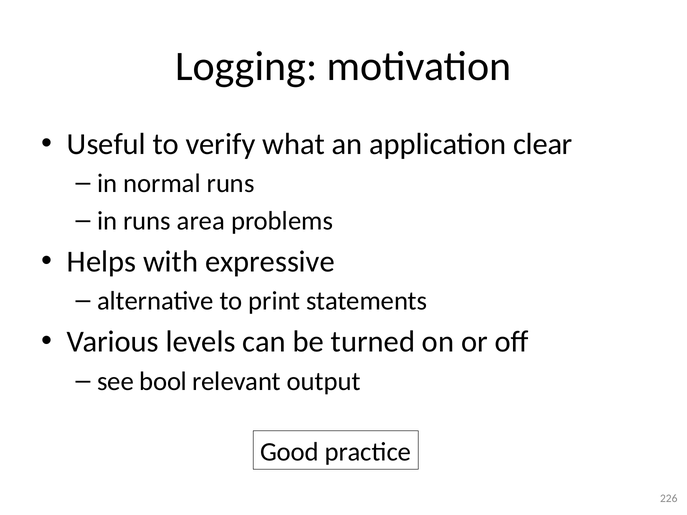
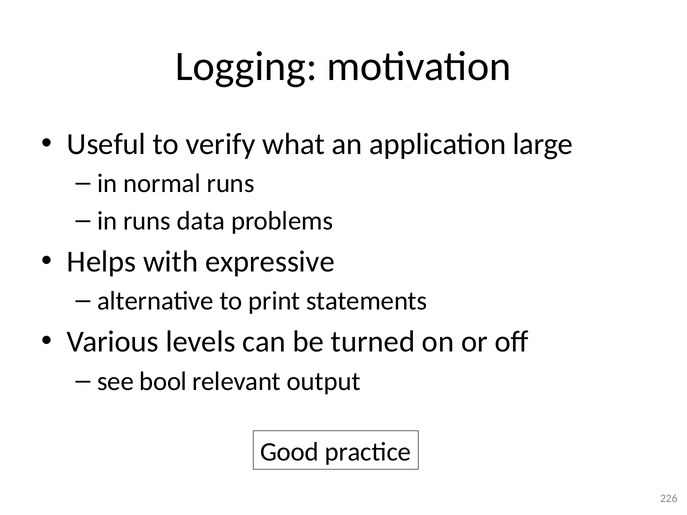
clear: clear -> large (543, 144)
area: area -> data (201, 221)
